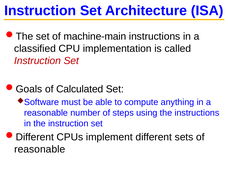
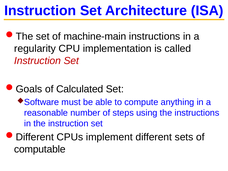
classified: classified -> regularity (35, 49)
reasonable: reasonable -> computable (40, 149)
